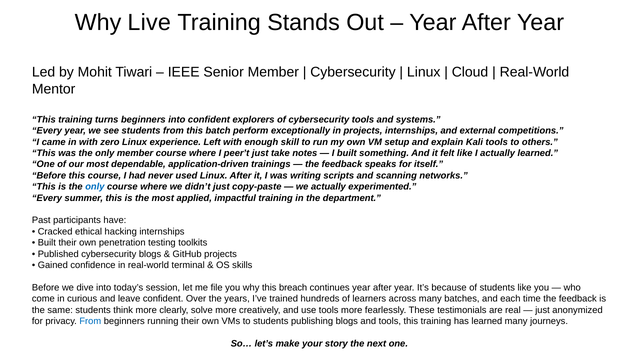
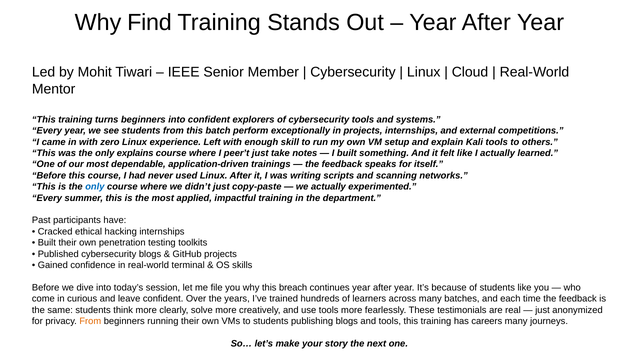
Live: Live -> Find (149, 22)
only member: member -> explains (135, 153)
From colour: blue -> orange (90, 321)
has learned: learned -> careers (487, 321)
